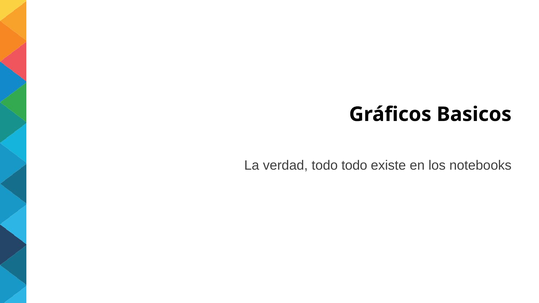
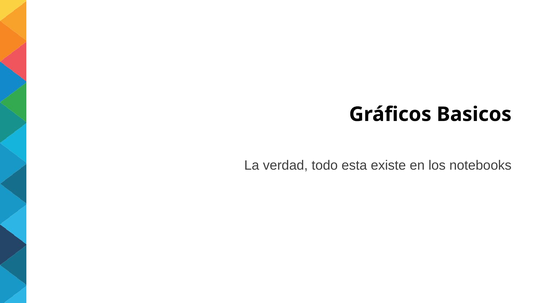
todo todo: todo -> esta (354, 166)
